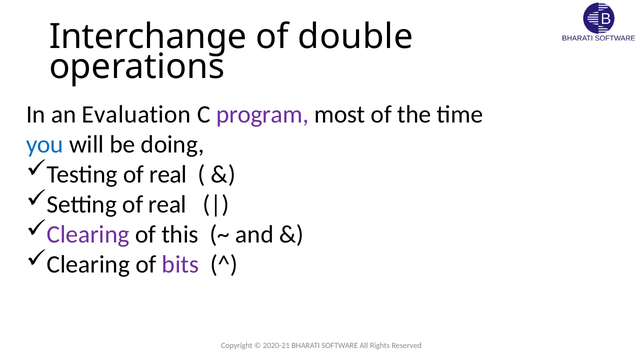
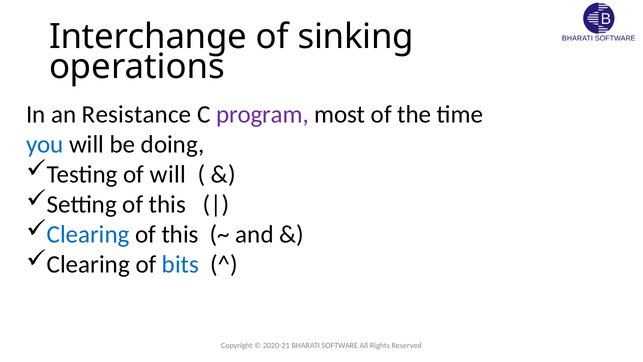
double: double -> sinking (356, 37)
Evaluation: Evaluation -> Resistance (137, 114)
Testing of real: real -> will (168, 174)
Setting of real: real -> this (167, 204)
Clearing colour: purple -> blue (88, 234)
bits colour: purple -> blue (180, 264)
